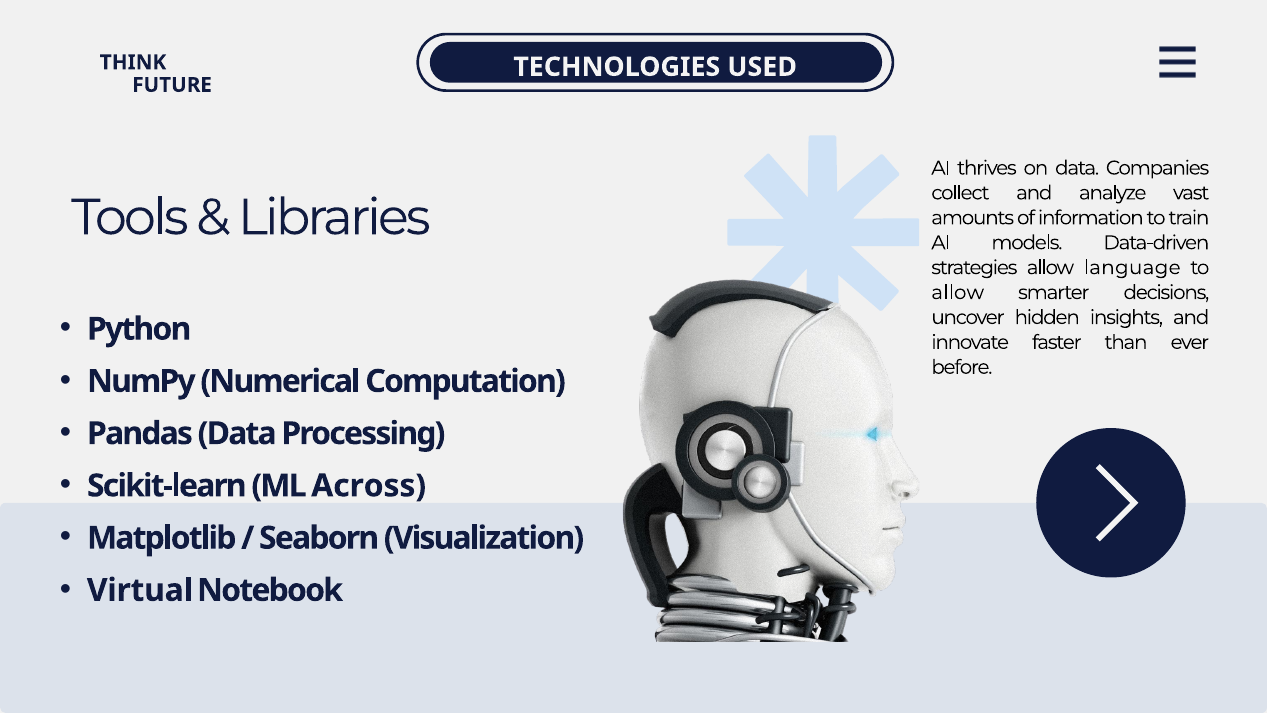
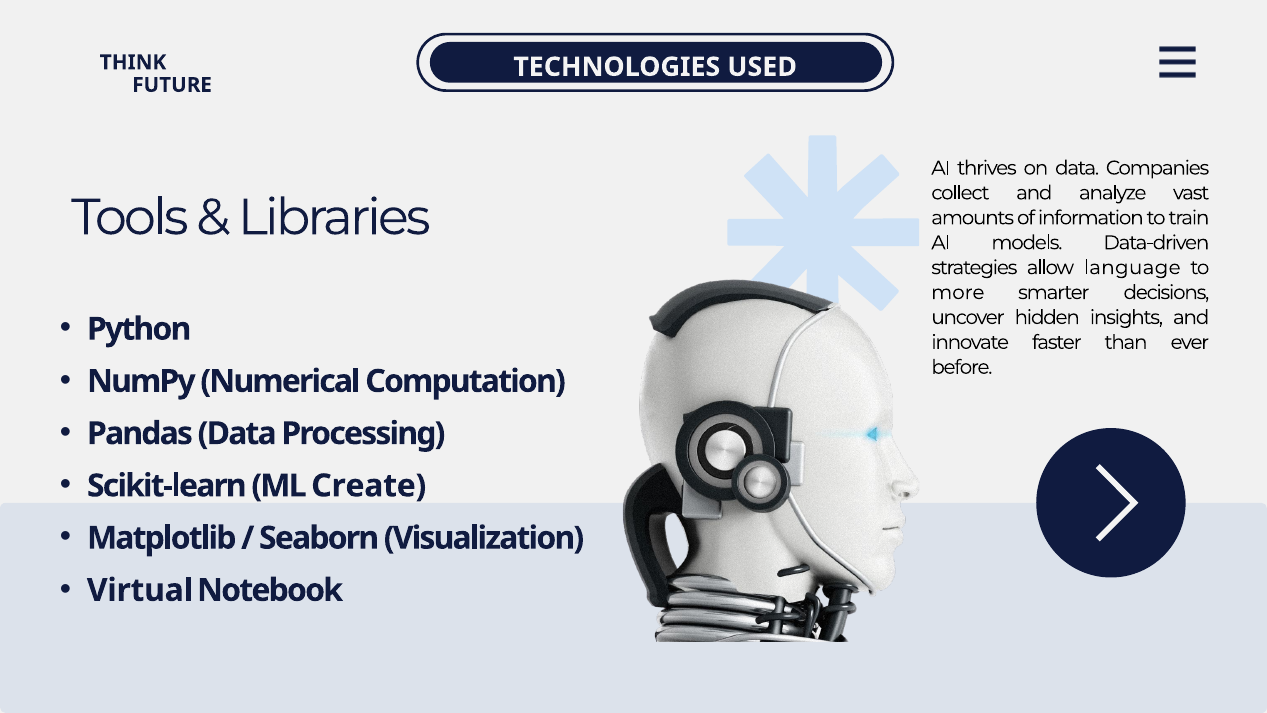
allow: allow -> more (958, 292)
Across: Across -> Create (369, 486)
